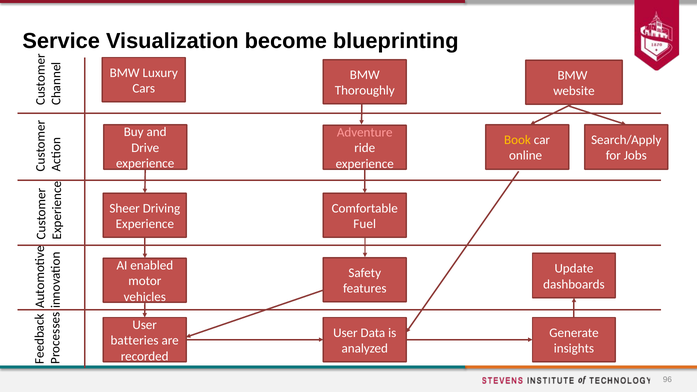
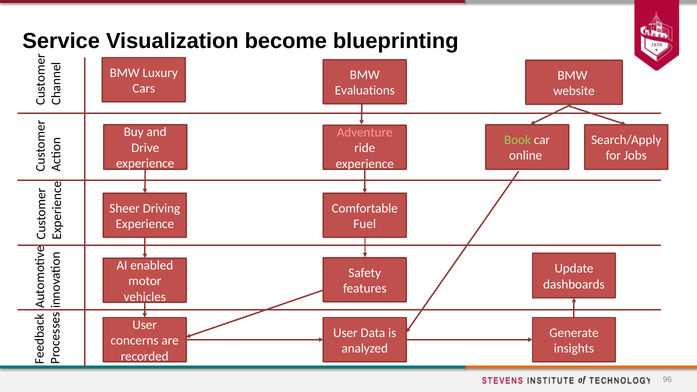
Thoroughly: Thoroughly -> Evaluations (365, 91)
Book colour: yellow -> light green (517, 140)
batteries: batteries -> concerns (135, 341)
